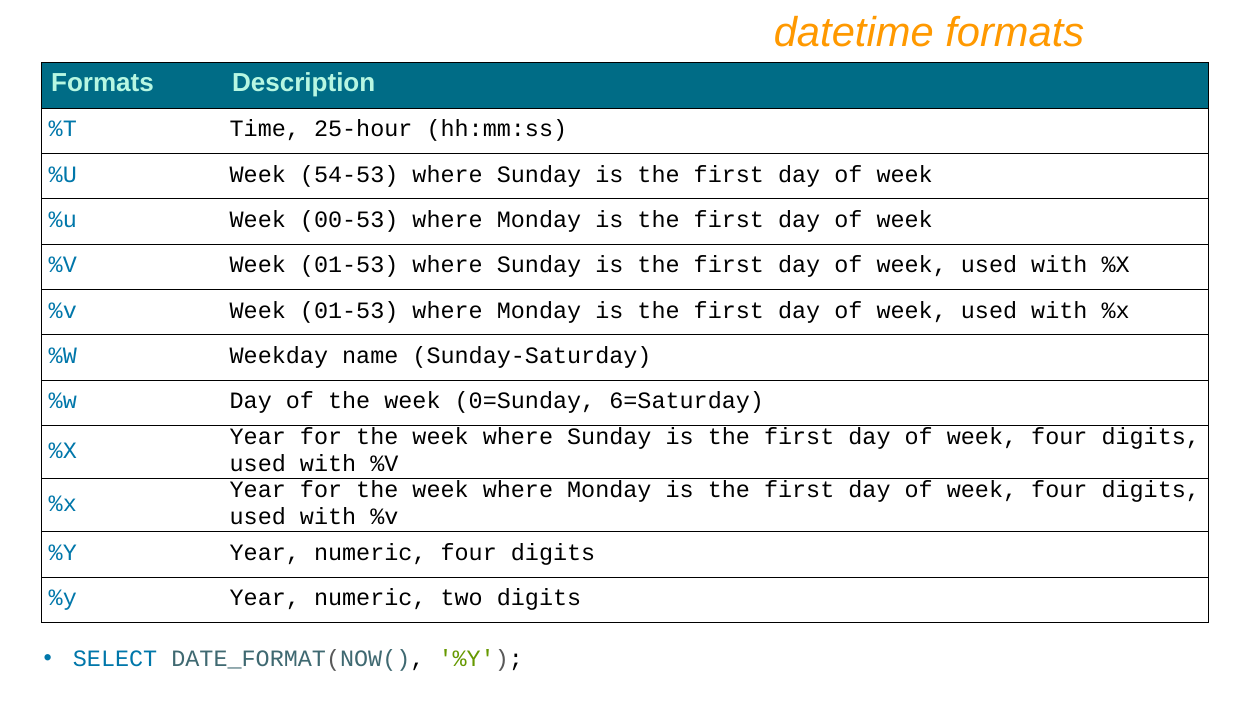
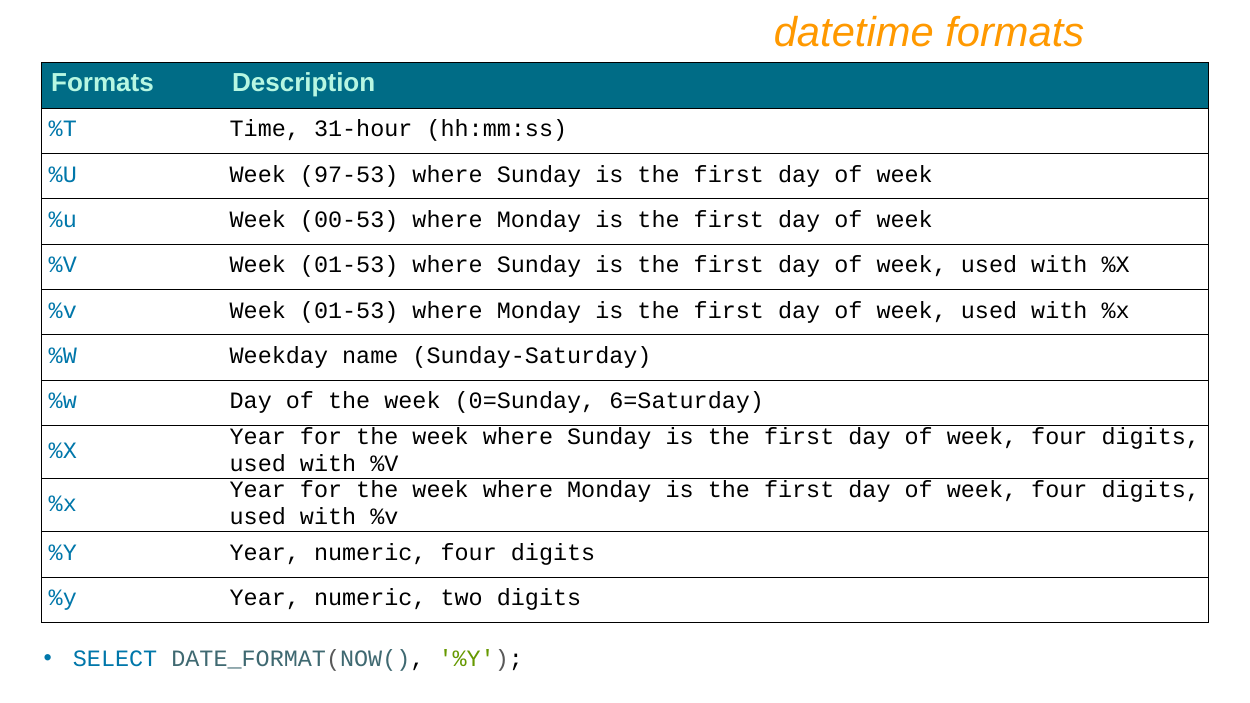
25-hour: 25-hour -> 31-hour (363, 129)
54-53: 54-53 -> 97-53 (349, 175)
